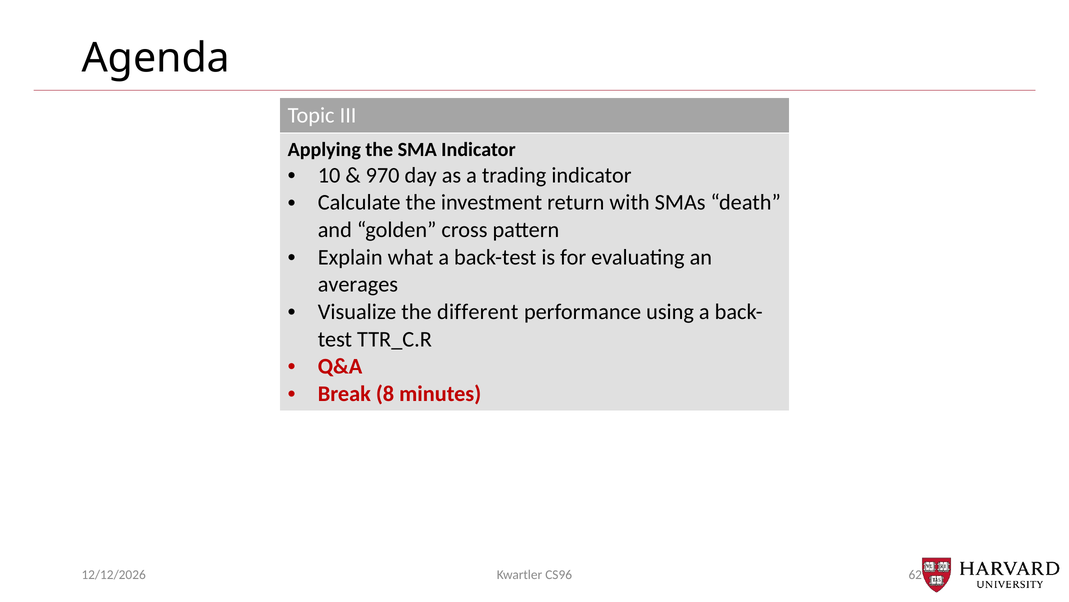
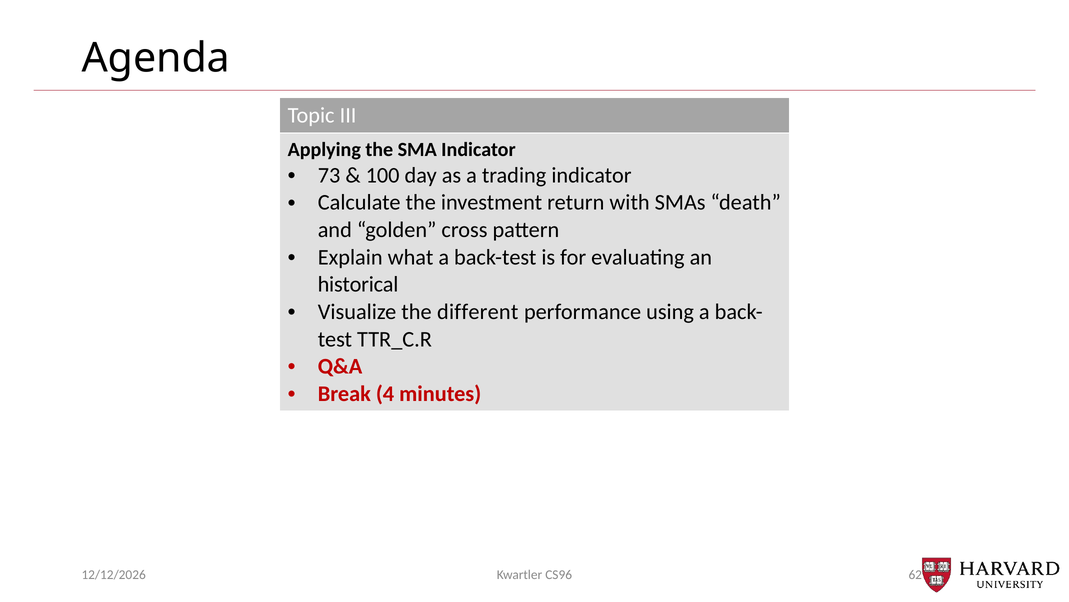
10: 10 -> 73 (329, 175)
970: 970 -> 100 (383, 175)
averages: averages -> historical (358, 284)
8: 8 -> 4 (385, 393)
